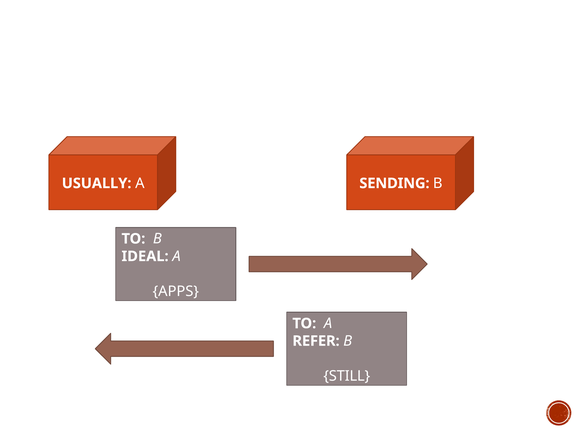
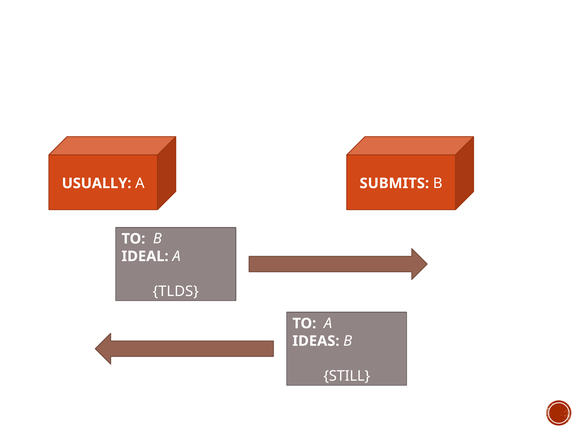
SENDING: SENDING -> SUBMITS (394, 184)
APPS: APPS -> TLDS (176, 292)
REFER: REFER -> IDEAS (316, 341)
